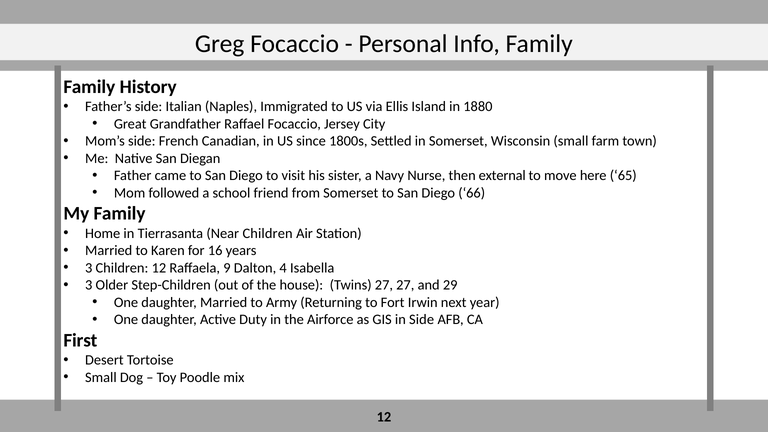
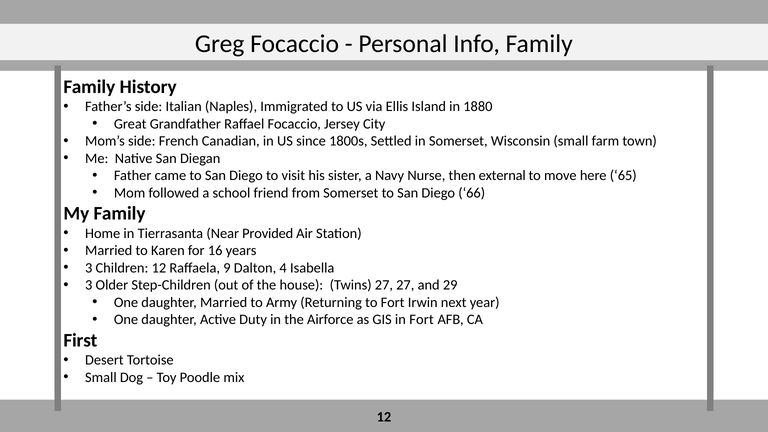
Near Children: Children -> Provided (268, 233)
in Side: Side -> Fort (422, 320)
